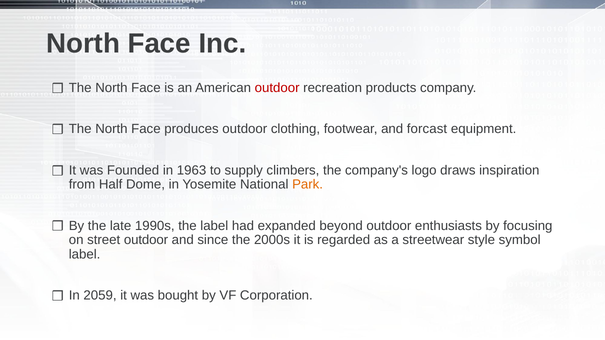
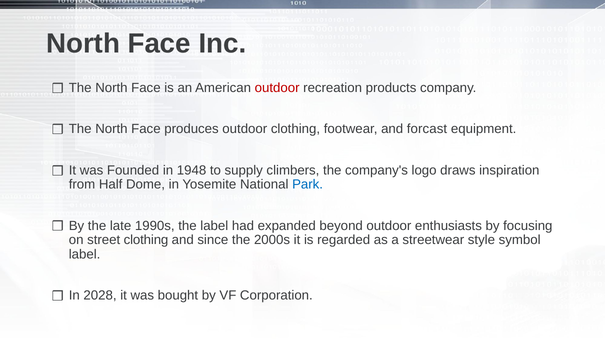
1963: 1963 -> 1948 (192, 170)
Park colour: orange -> blue (308, 185)
street outdoor: outdoor -> clothing (146, 240)
2059: 2059 -> 2028 (100, 296)
